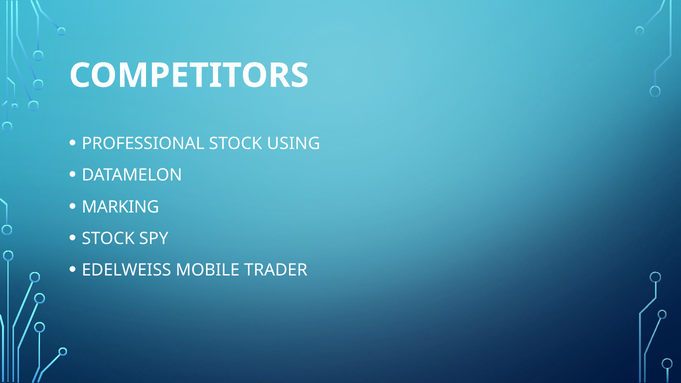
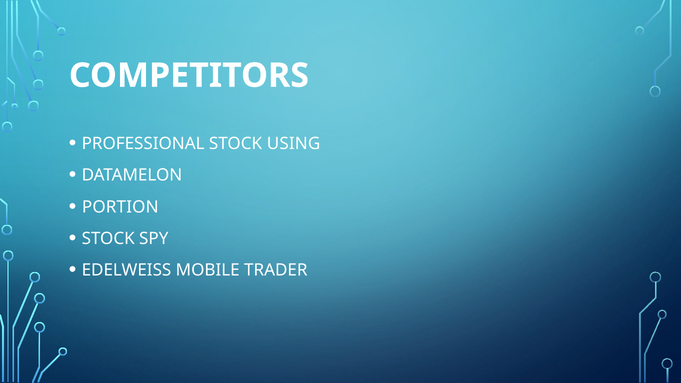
MARKING: MARKING -> PORTION (120, 207)
